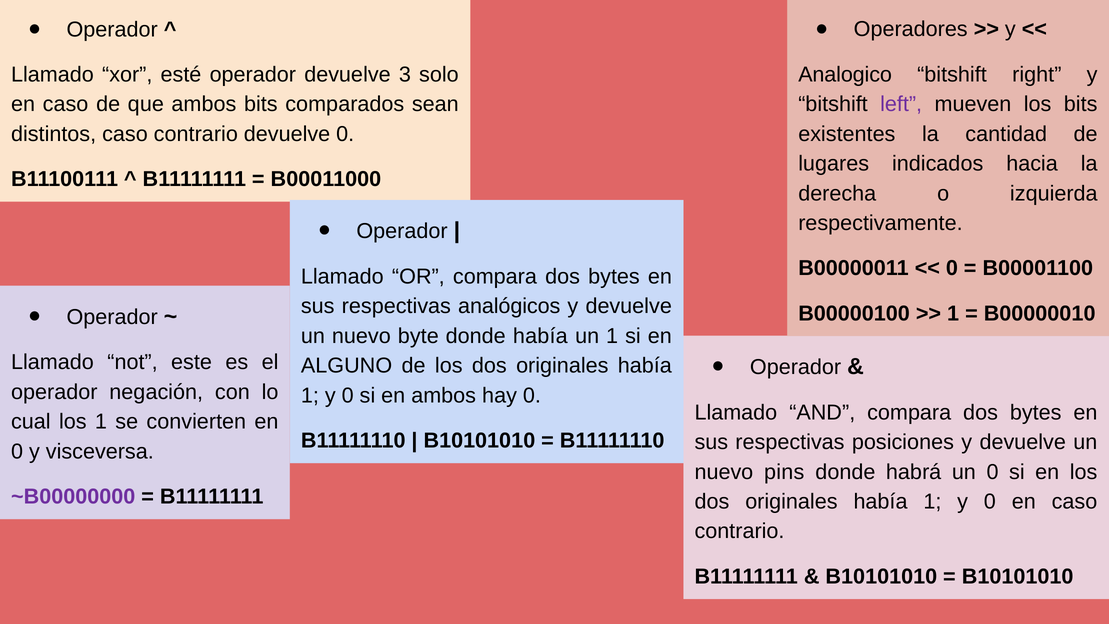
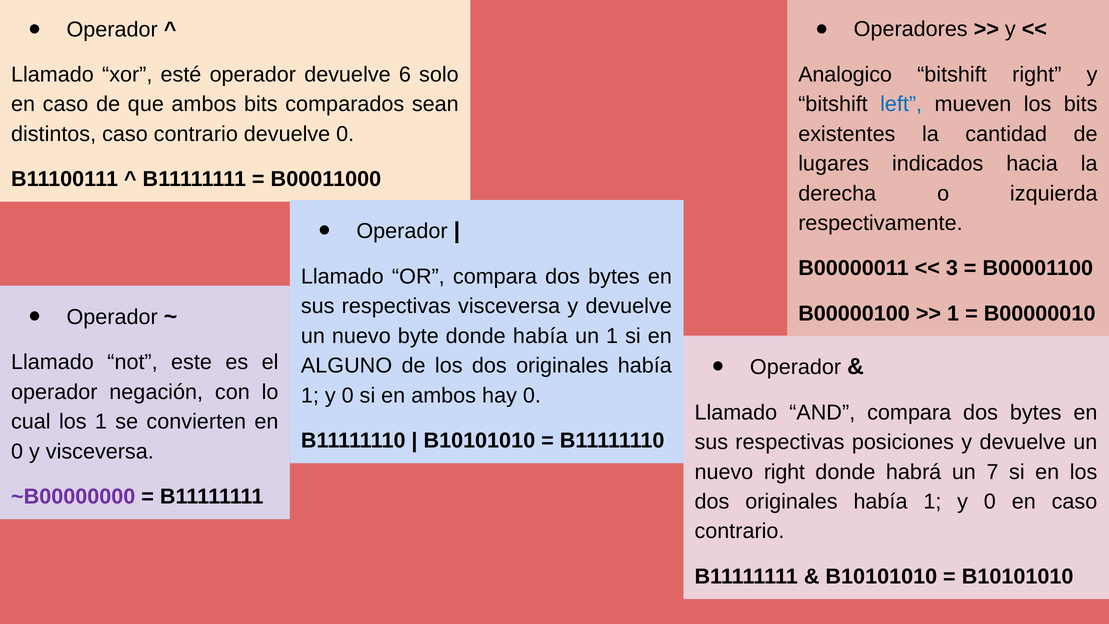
3: 3 -> 6 (405, 75)
left colour: purple -> blue (901, 104)
0: 0 -> 3 (952, 268)
respectivas analógicos: analógicos -> visceversa (509, 306)
nuevo pins: pins -> right (784, 472)
un 0: 0 -> 7 (993, 472)
